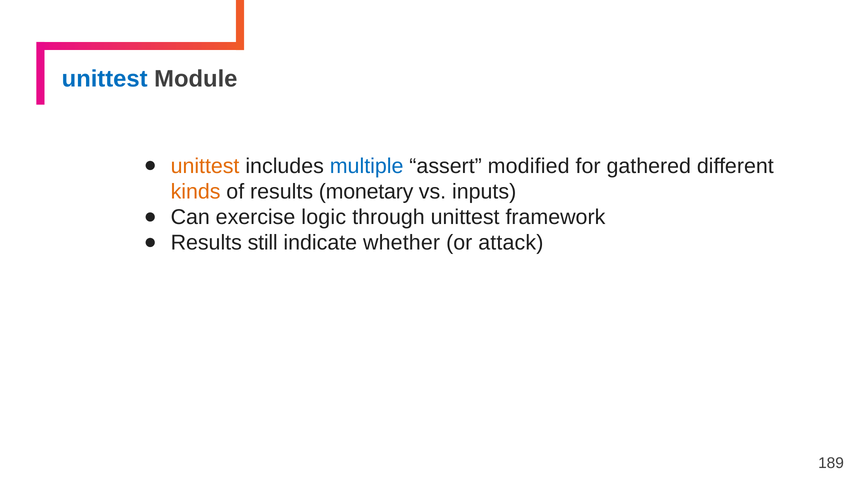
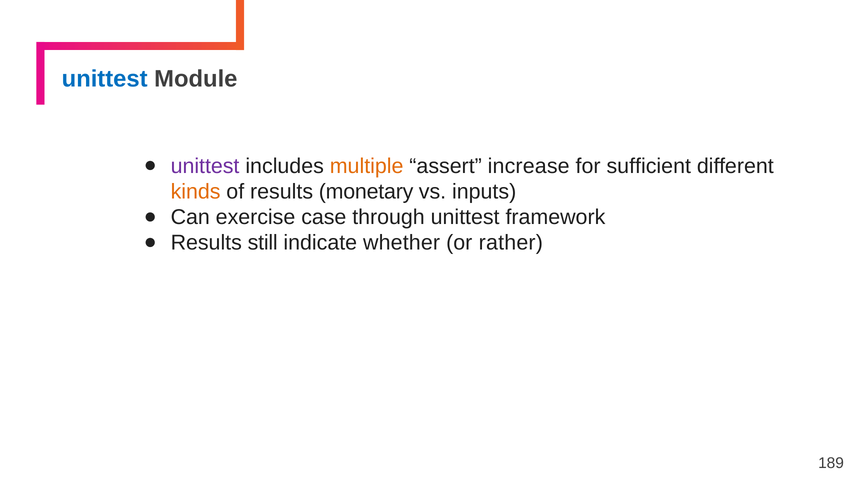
unittest colour: orange -> purple (205, 166)
multiple colour: blue -> orange (367, 166)
modified: modified -> increase (529, 166)
gathered: gathered -> sufficient (649, 166)
logic: logic -> case (324, 218)
attack: attack -> rather (511, 243)
